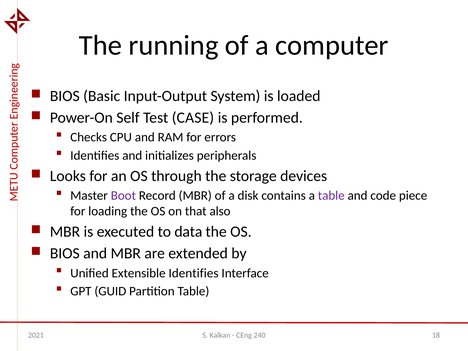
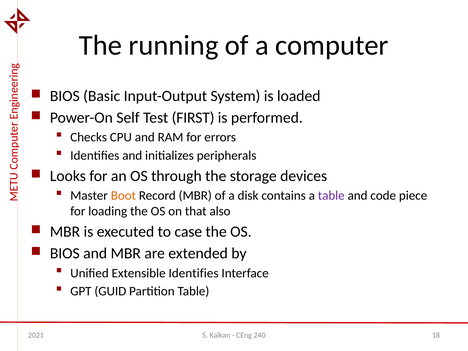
CASE: CASE -> FIRST (193, 118)
Boot colour: purple -> orange (123, 196)
data: data -> case (188, 232)
